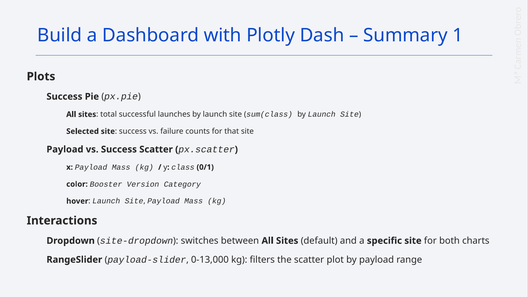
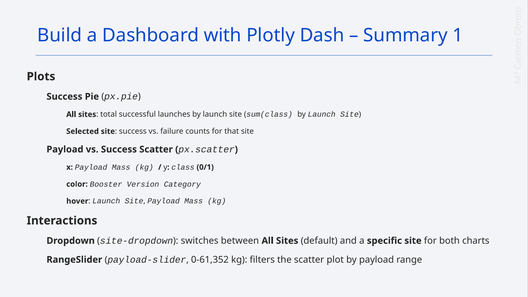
0-13,000: 0-13,000 -> 0-61,352 (210, 260)
